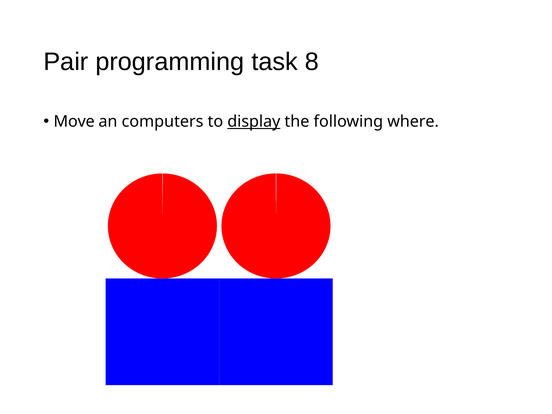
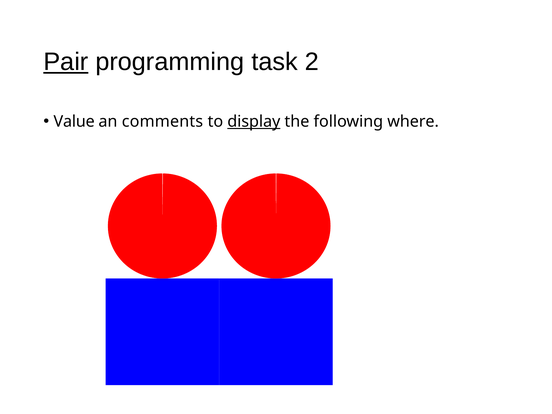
Pair underline: none -> present (66, 62)
8: 8 -> 2 (312, 62)
Move: Move -> Value (74, 122)
computers: computers -> comments (162, 122)
